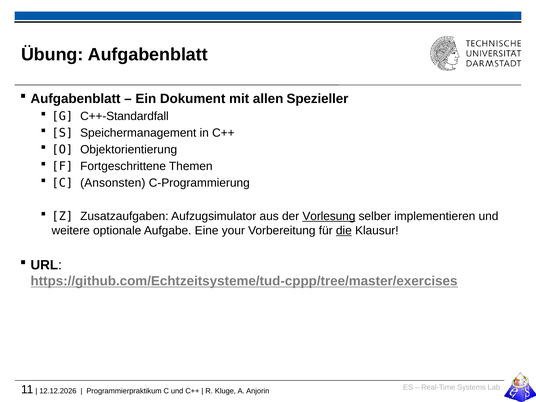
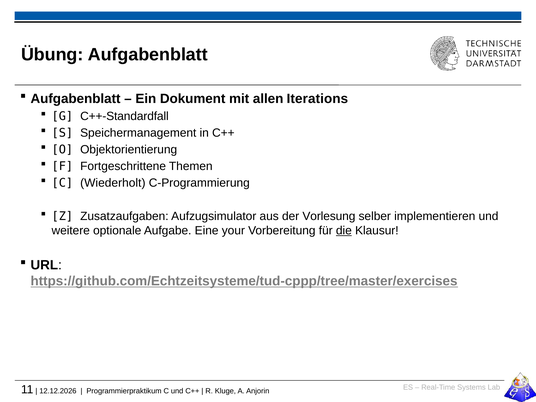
Spezieller: Spezieller -> Iterations (317, 99)
Ansonsten: Ansonsten -> Wiederholt (113, 183)
Vorlesung underline: present -> none (329, 216)
